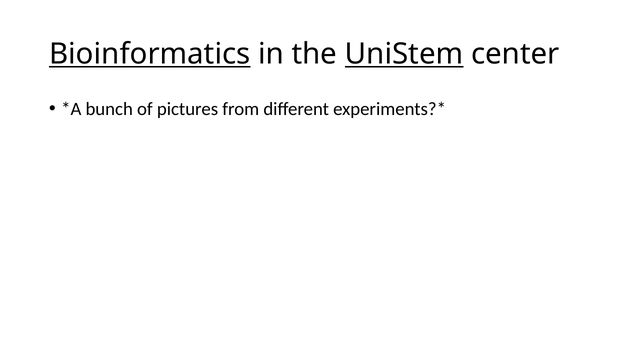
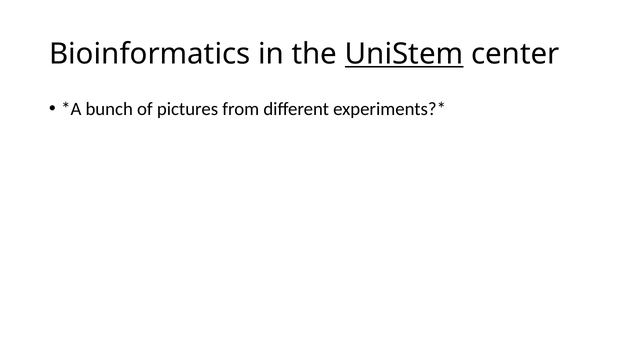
Bioinformatics underline: present -> none (150, 54)
